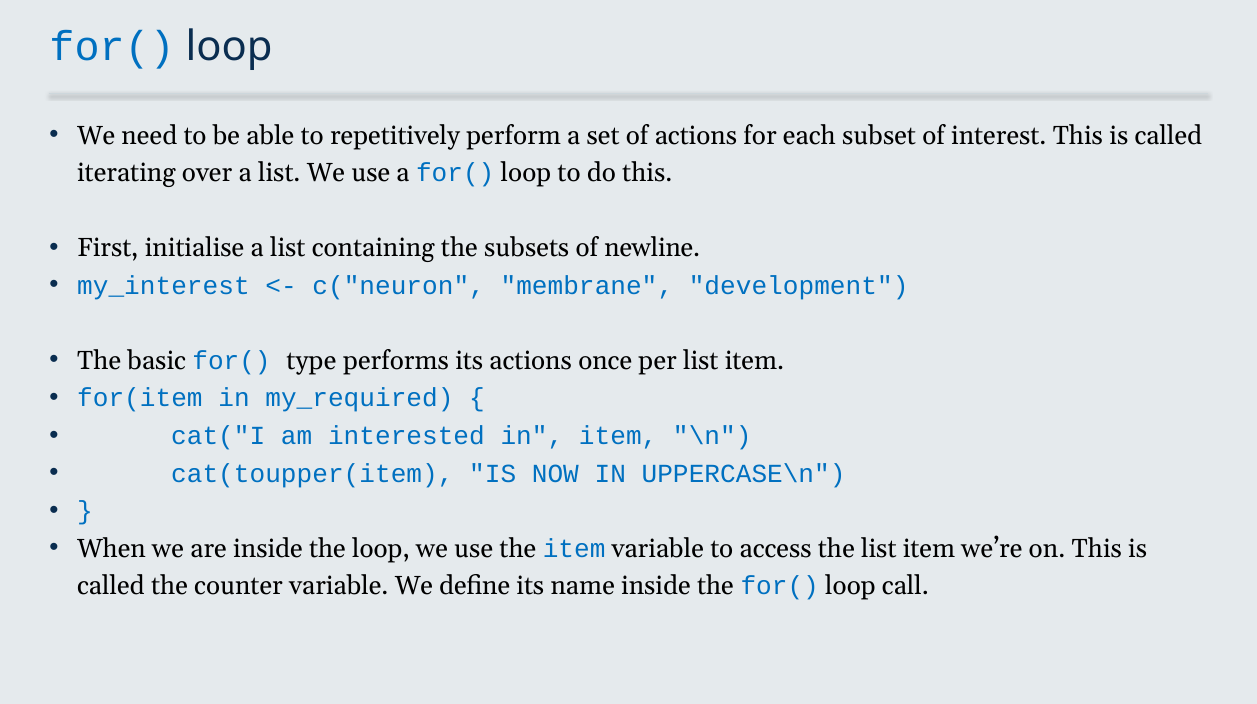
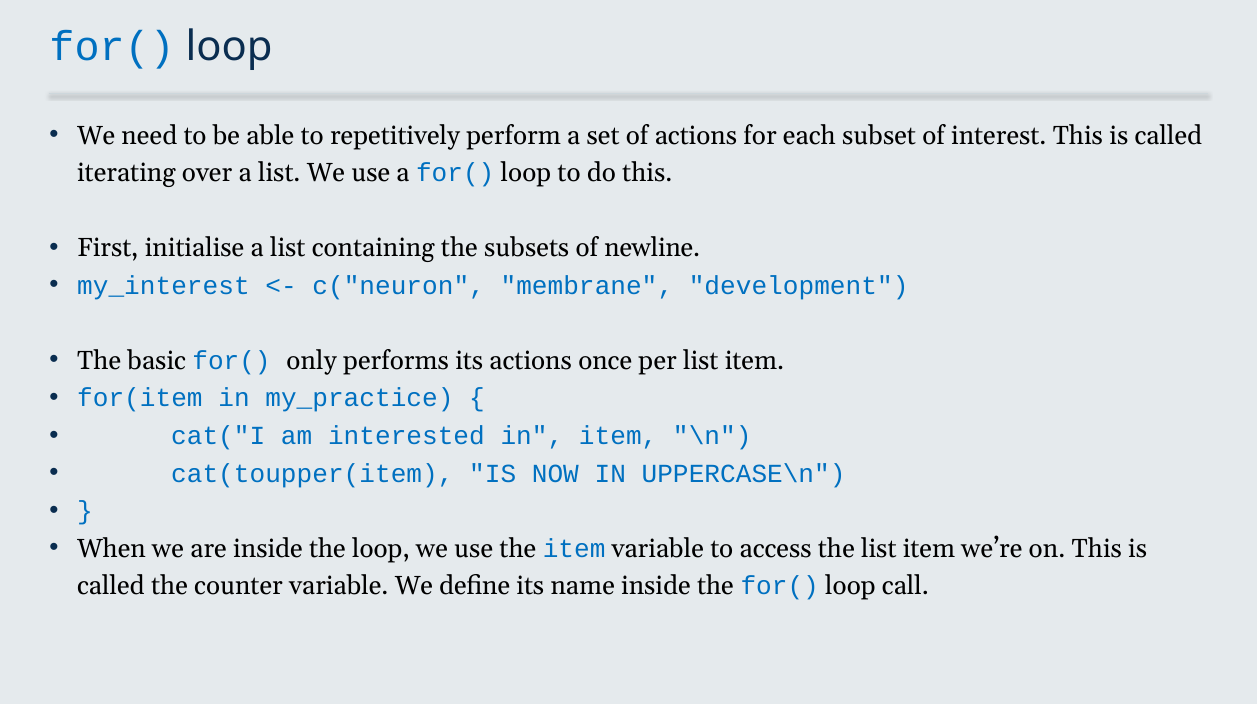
type: type -> only (311, 361)
my_required: my_required -> my_practice (359, 398)
